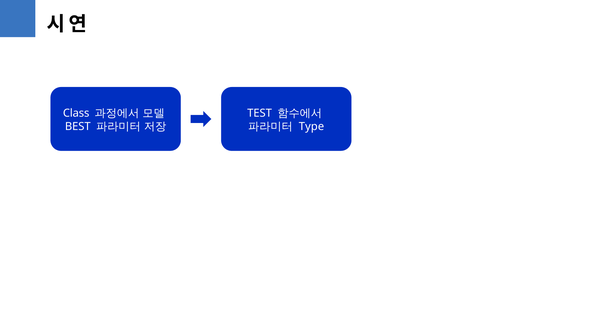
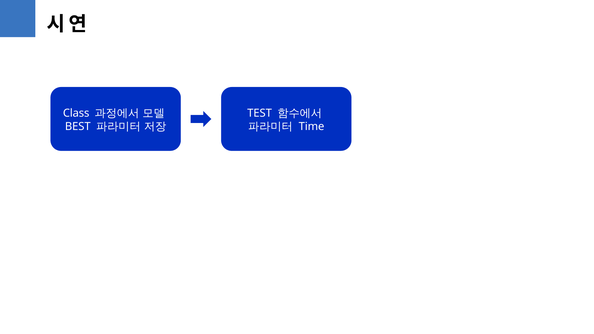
Type: Type -> Time (312, 126)
